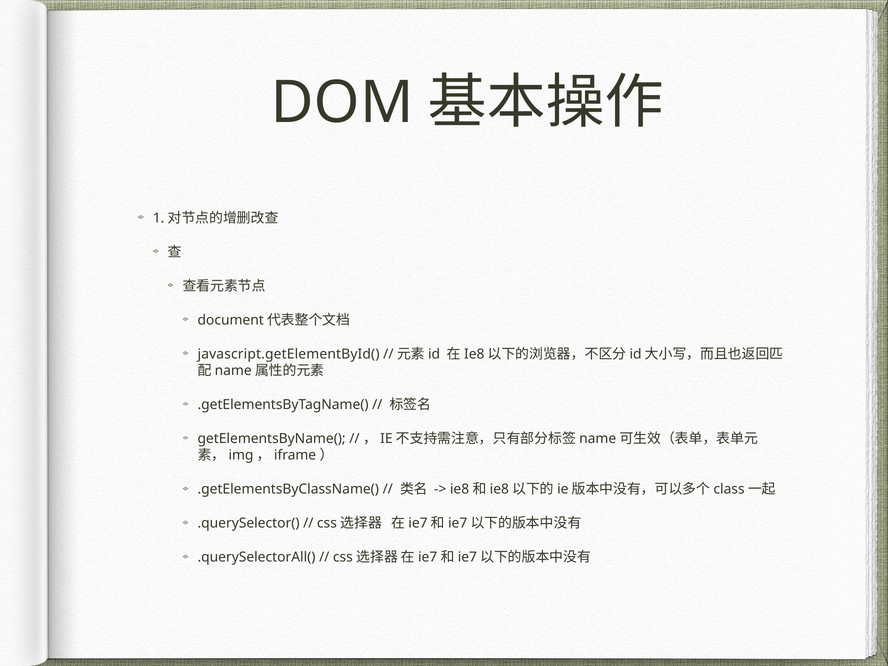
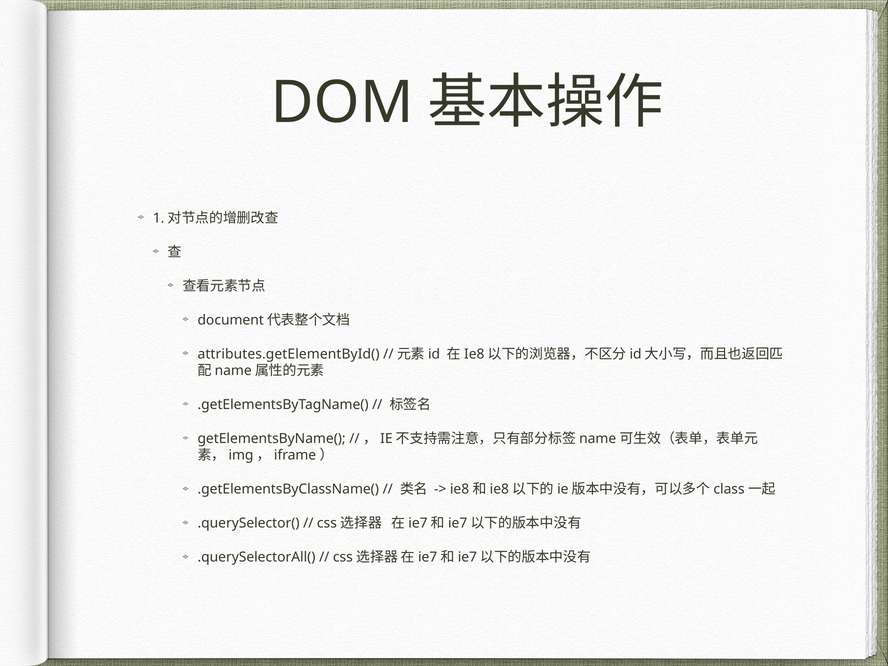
javascript.getElementById(: javascript.getElementById( -> attributes.getElementById( (289, 354)
